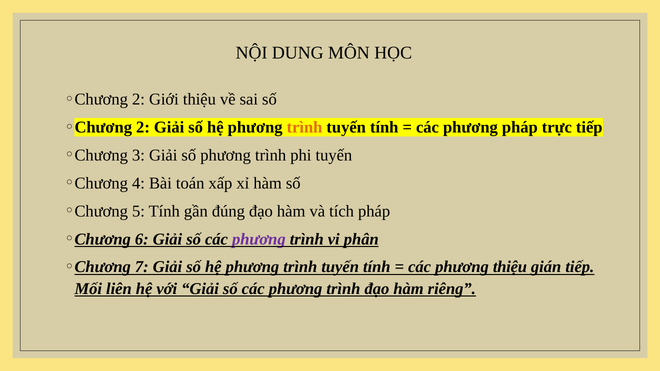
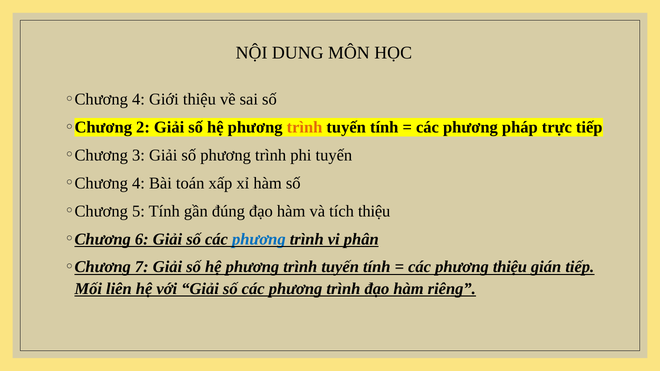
2: 2 -> 4 (138, 99)
tích pháp: pháp -> thiệu (374, 211)
phương colour: purple -> blue (259, 239)
